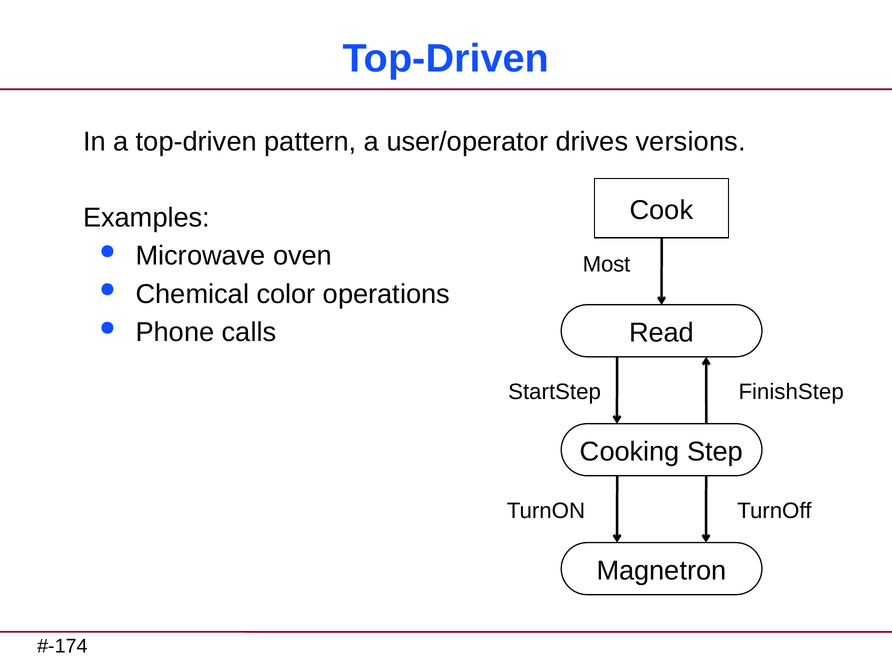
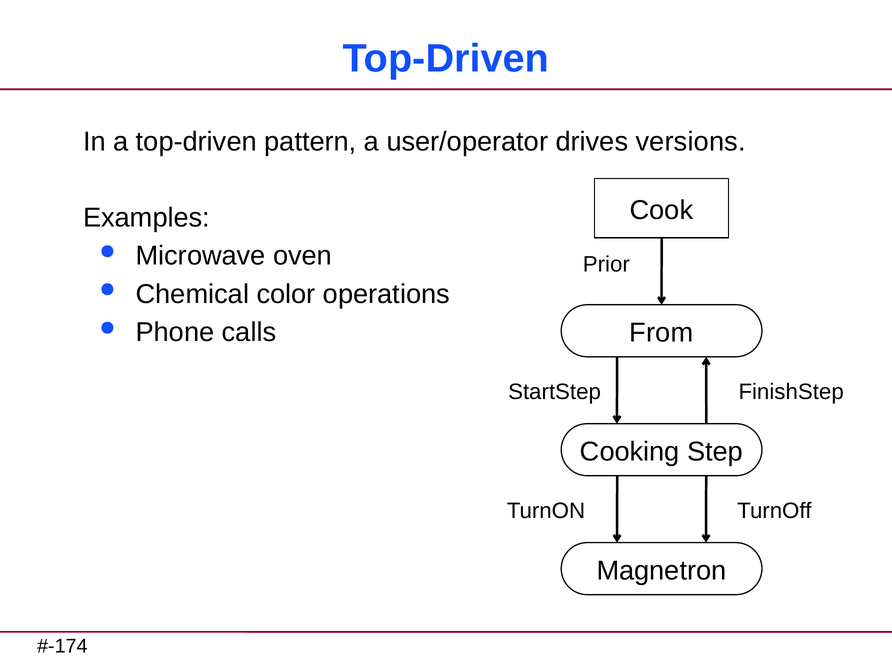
Most: Most -> Prior (606, 265)
Read: Read -> From (661, 333)
